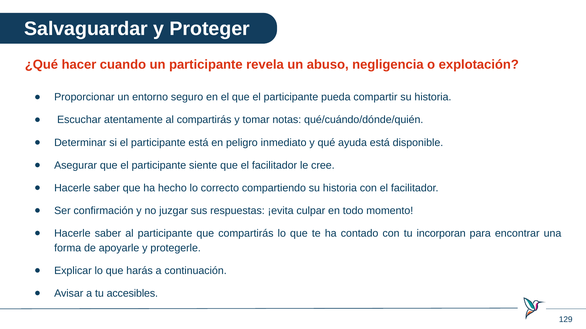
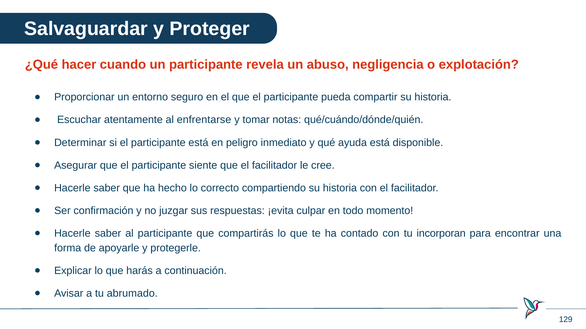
al compartirás: compartirás -> enfrentarse (204, 120)
accesibles: accesibles -> abrumado (132, 294)
